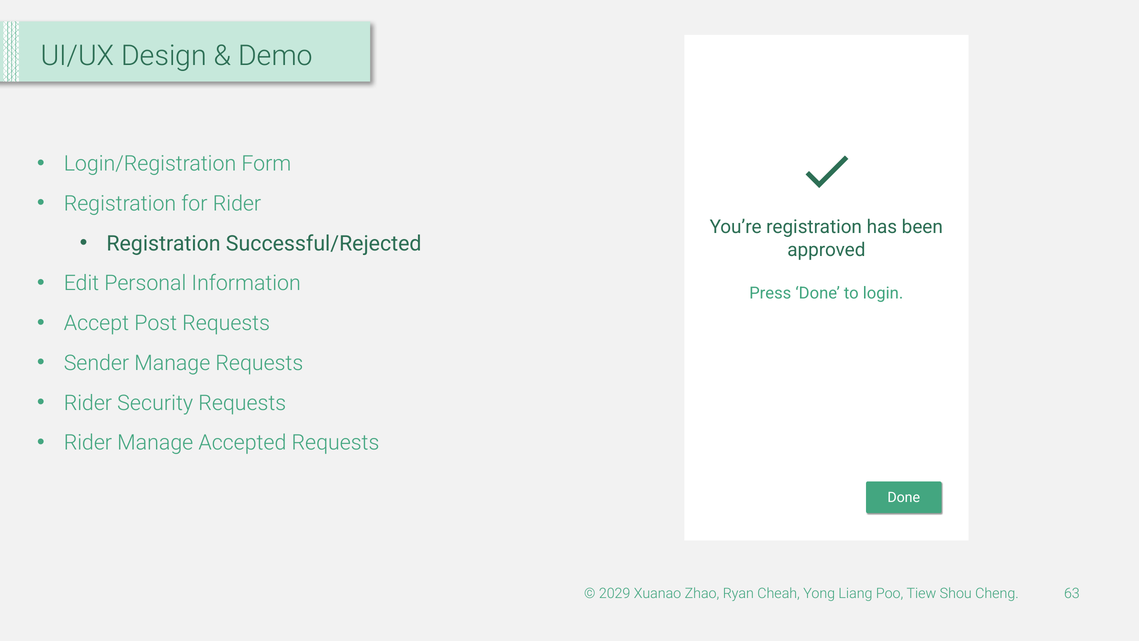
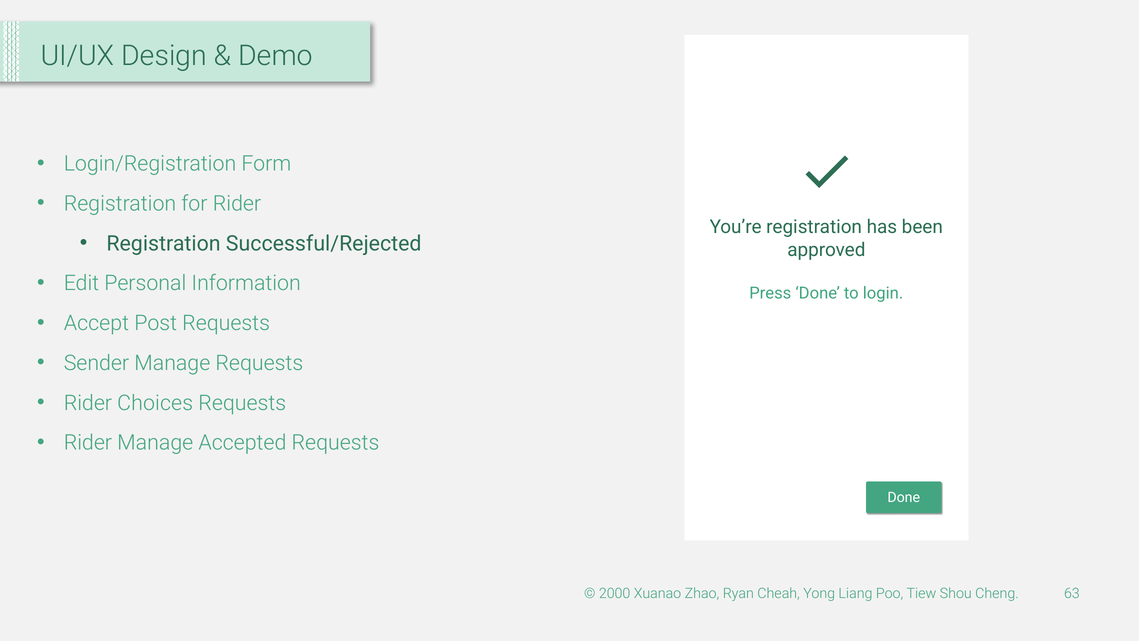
Security: Security -> Choices (155, 403)
2029: 2029 -> 2000 (615, 593)
